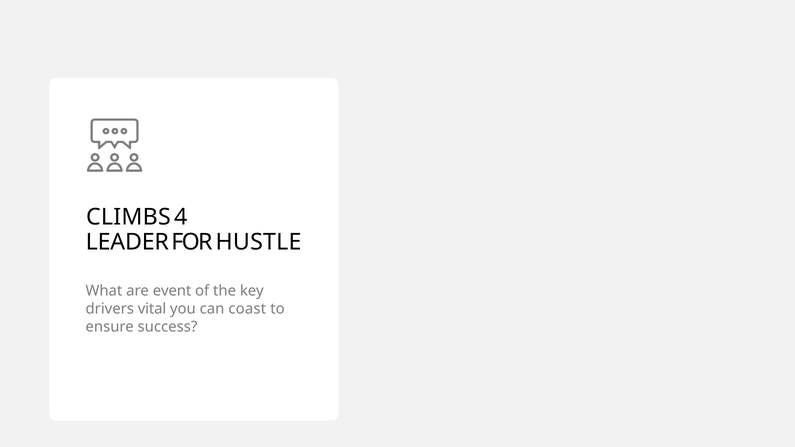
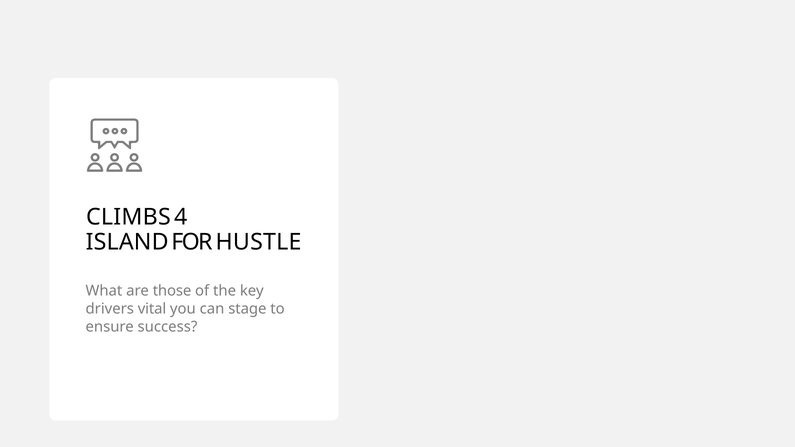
LEADER: LEADER -> ISLAND (127, 242)
event: event -> those (172, 291)
coast: coast -> stage (247, 309)
